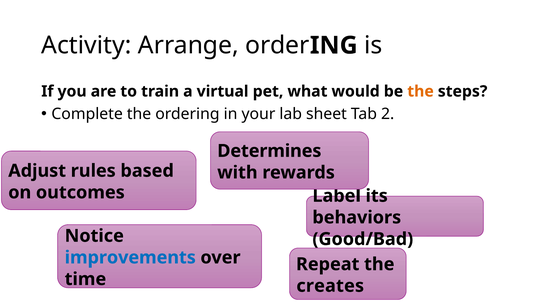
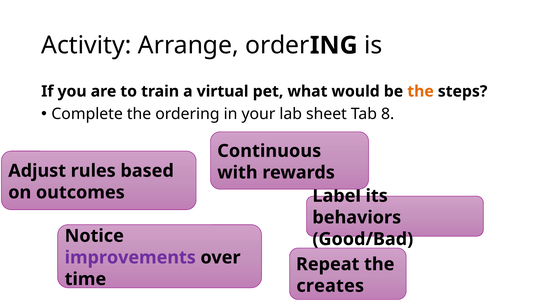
2: 2 -> 8 (388, 114)
Determines: Determines -> Continuous (269, 151)
improvements colour: blue -> purple (130, 258)
